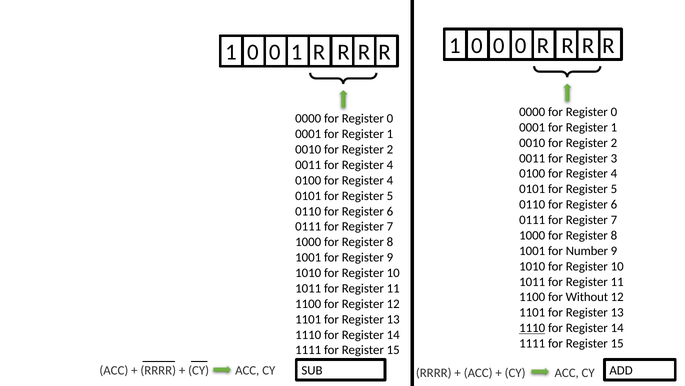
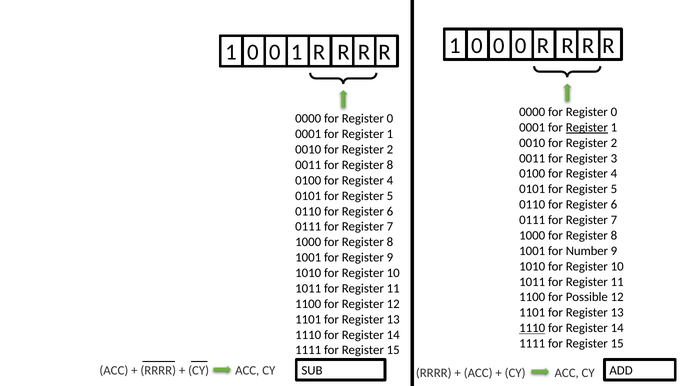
Register underline: none -> present (587, 127)
0011 for Register 4: 4 -> 8 (390, 165)
Without: Without -> Possible (587, 297)
